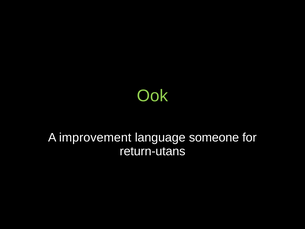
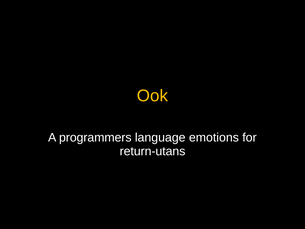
Ook colour: light green -> yellow (152, 96)
improvement: improvement -> programmers (95, 138)
someone: someone -> emotions (214, 138)
